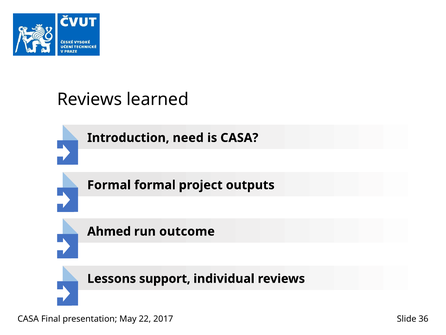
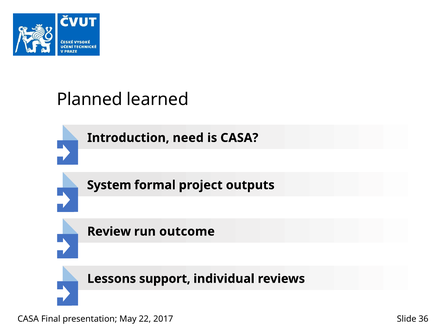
Reviews: Reviews -> Planned (90, 99)
Formal: Formal -> System (109, 185)
Ahmed: Ahmed -> Review (109, 231)
